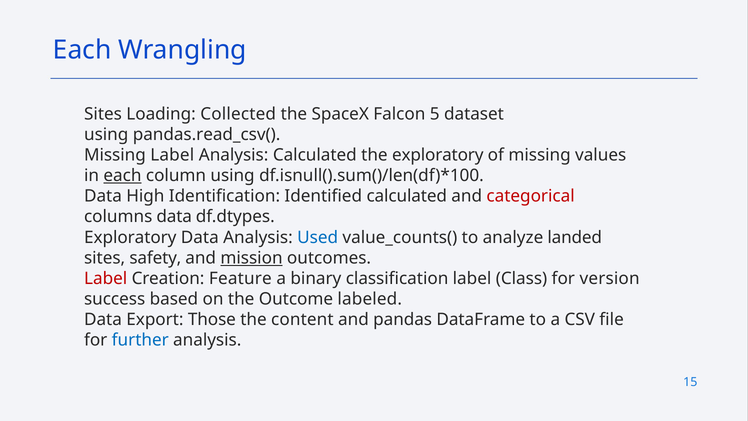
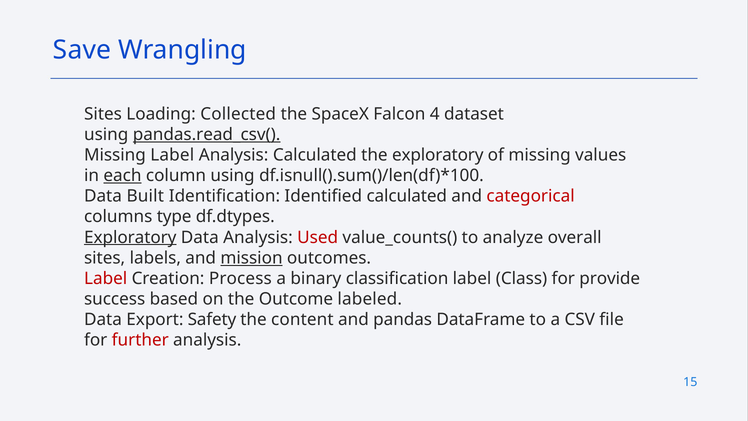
Each: Each -> Save (82, 50)
5: 5 -> 4 (435, 114)
pandas.read_csv( underline: none -> present (207, 134)
High: High -> Built (145, 196)
columns data: data -> type (174, 217)
Exploratory underline: none -> present (130, 237)
Used colour: blue -> red (318, 237)
landed: landed -> overall (575, 237)
safety: safety -> labels (155, 258)
Feature: Feature -> Process (240, 278)
version: version -> provide (610, 278)
Those: Those -> Safety (212, 319)
further colour: blue -> red (140, 340)
